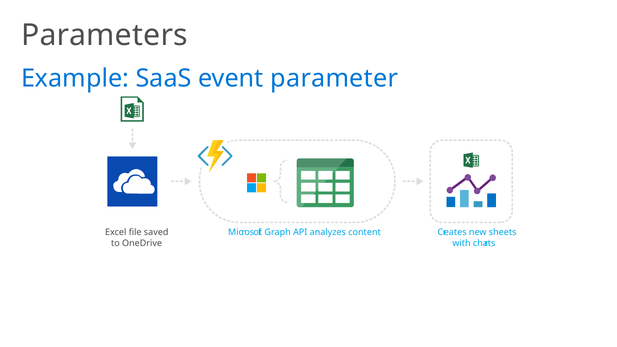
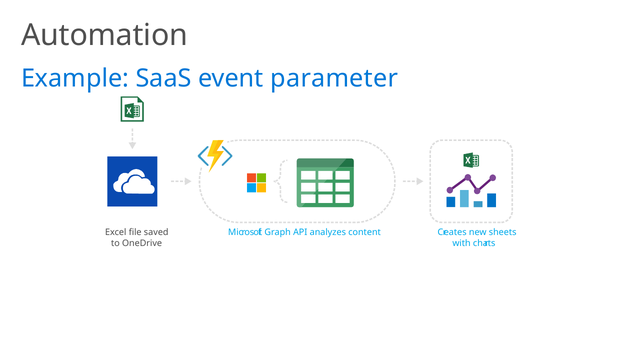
Parameters: Parameters -> Automation (105, 35)
